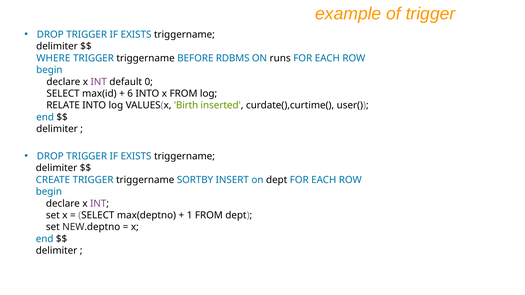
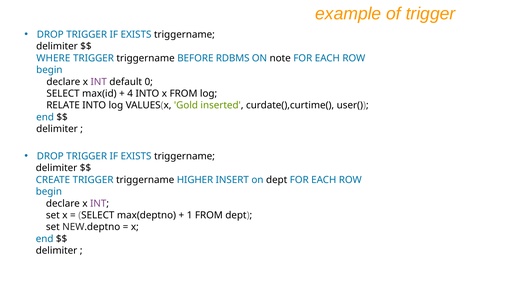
runs: runs -> note (280, 58)
6: 6 -> 4 (130, 94)
Birth: Birth -> Gold (186, 105)
SORTBY: SORTBY -> HIGHER (195, 180)
